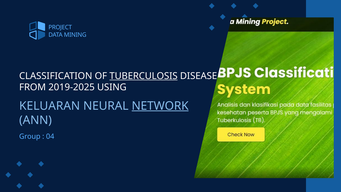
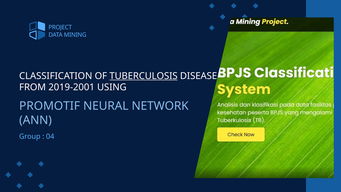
2019-2025: 2019-2025 -> 2019-2001 (72, 87)
KELUARAN: KELUARAN -> PROMOTIF (50, 106)
NETWORK underline: present -> none (160, 106)
